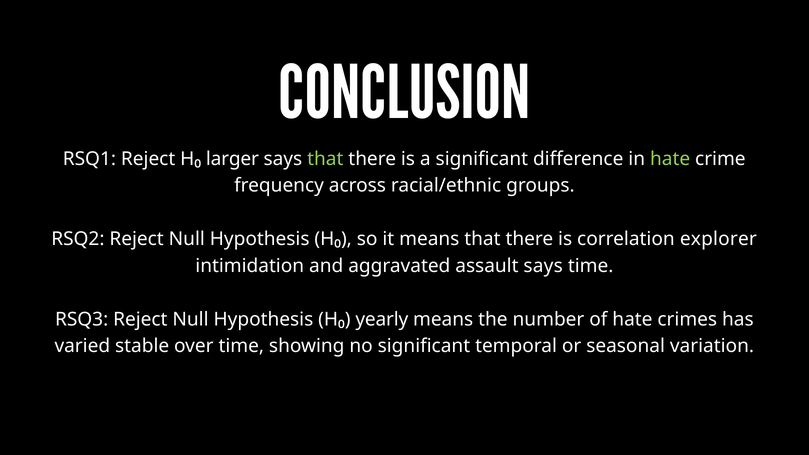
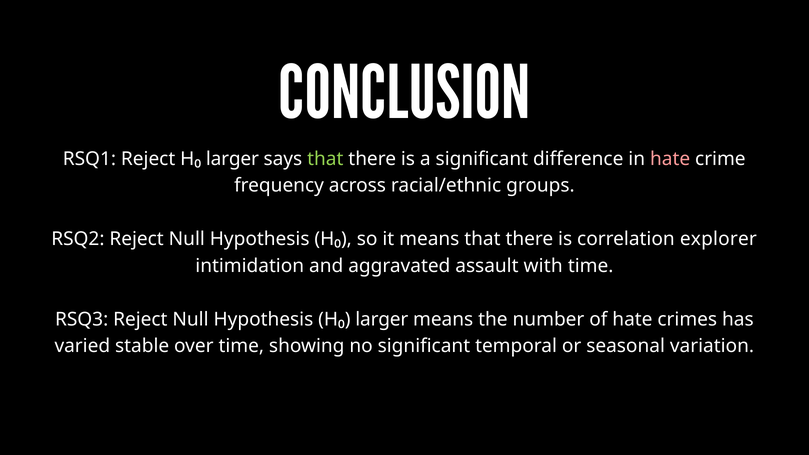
hate colour: light green -> pink (670, 159)
assault says: says -> with (543, 266)
Hypothesis H₀ yearly: yearly -> larger (382, 319)
